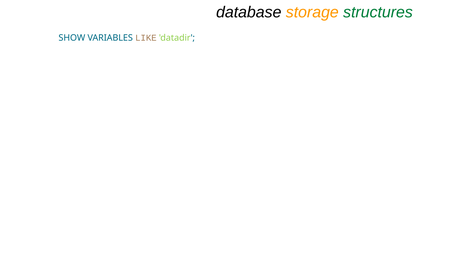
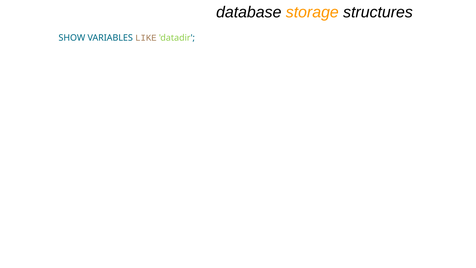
structures colour: green -> black (378, 12)
